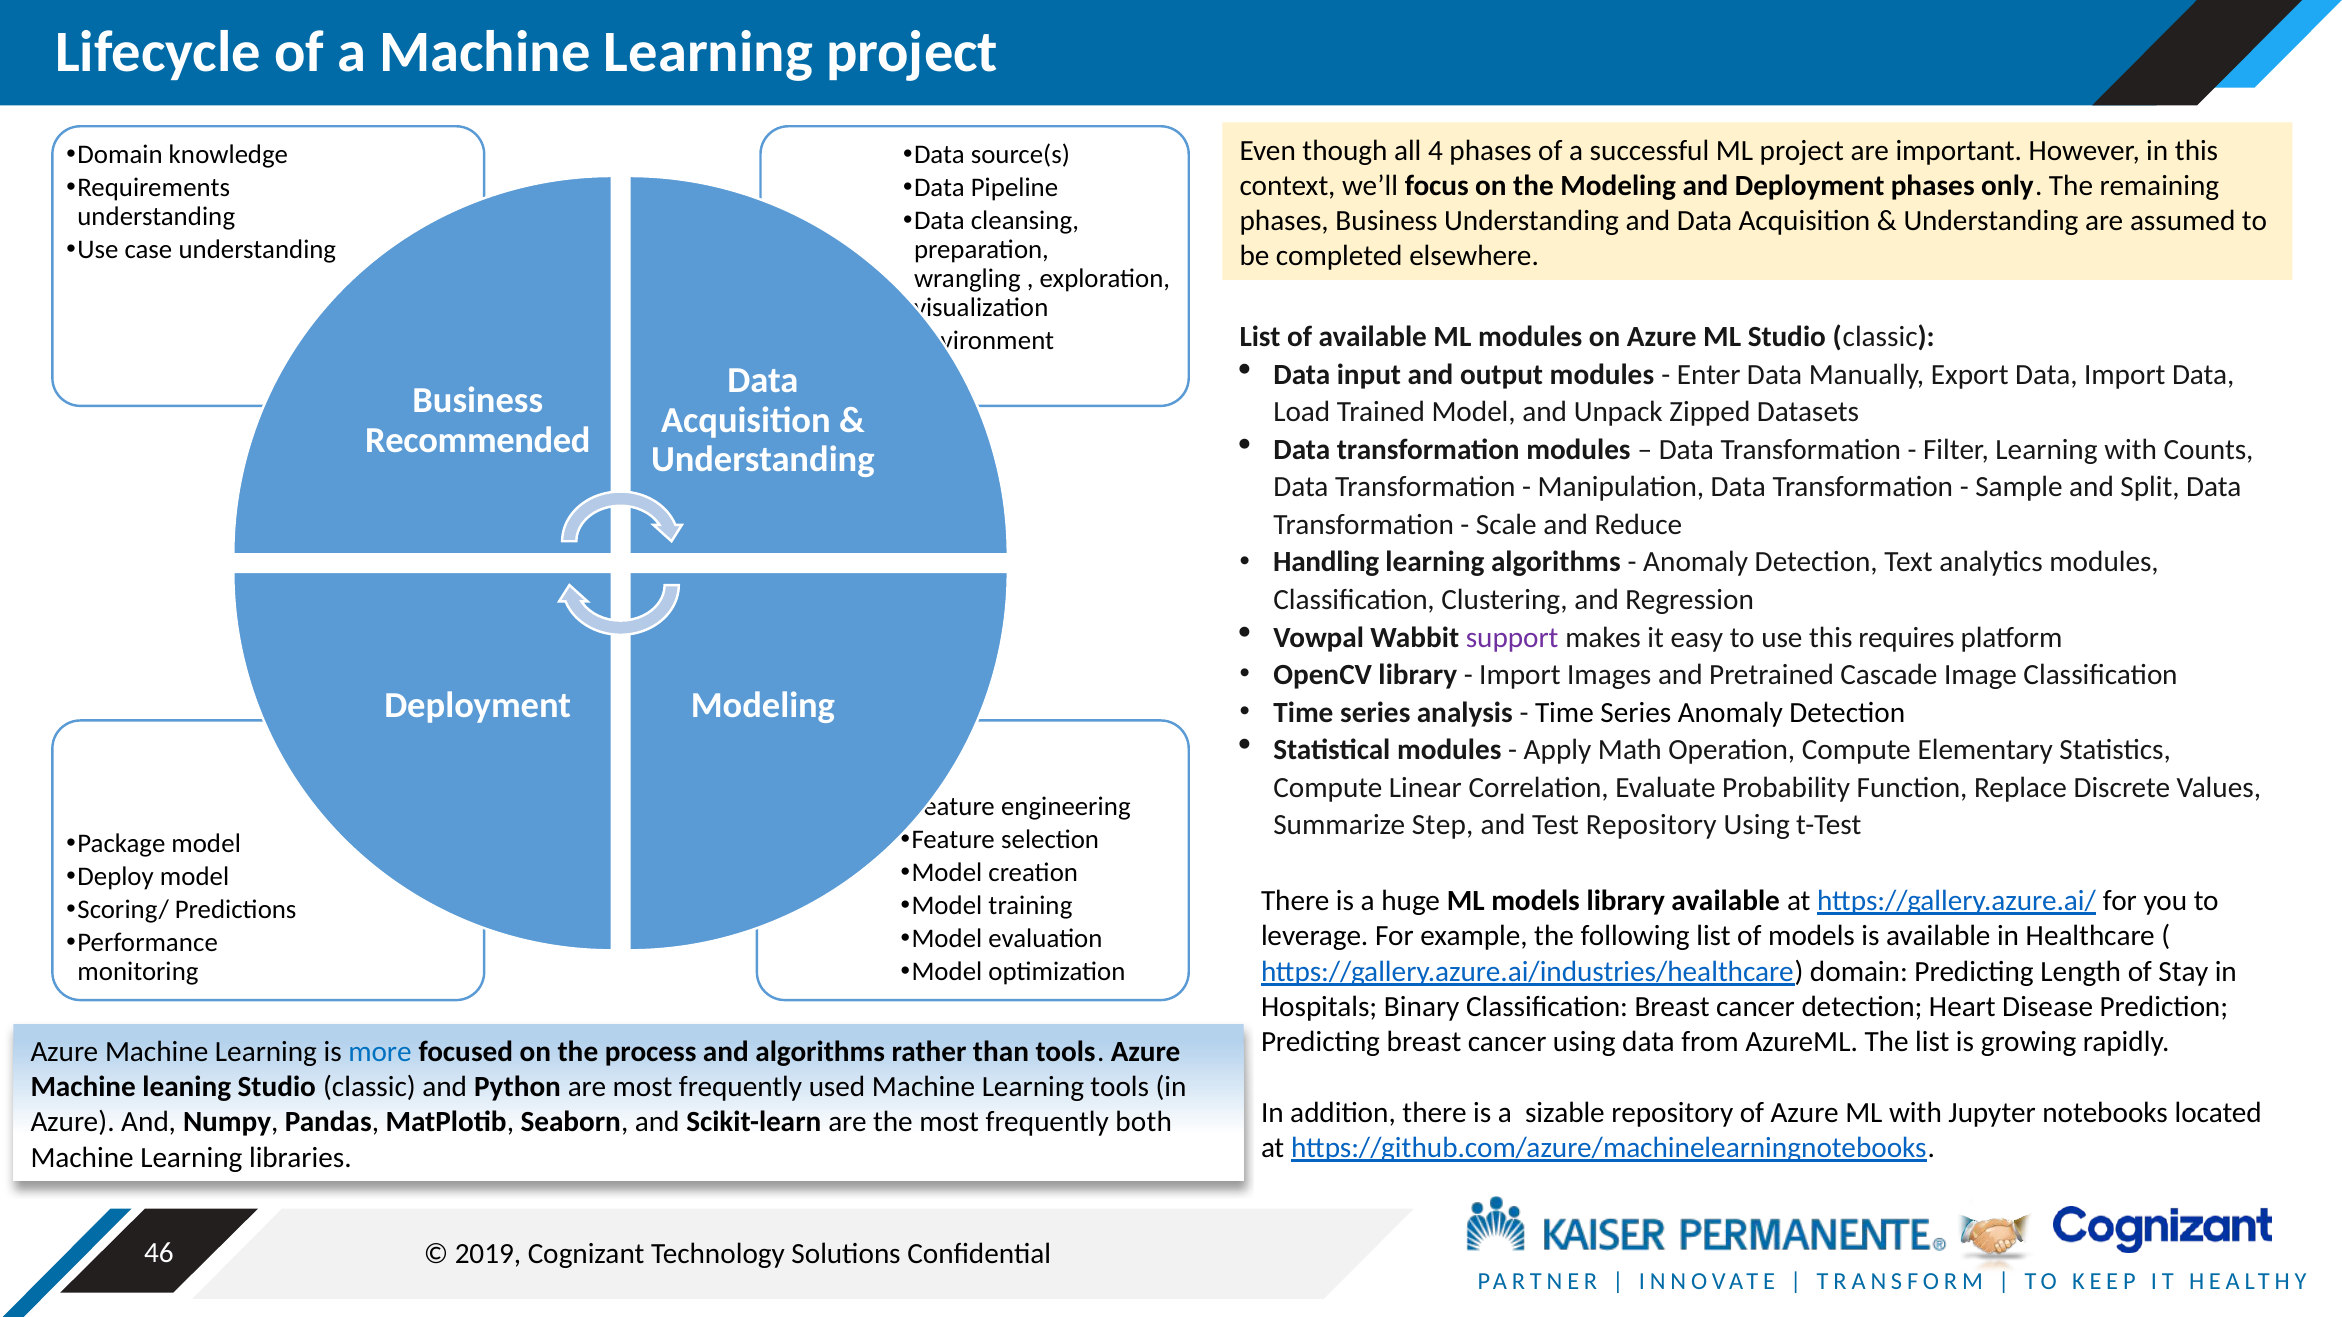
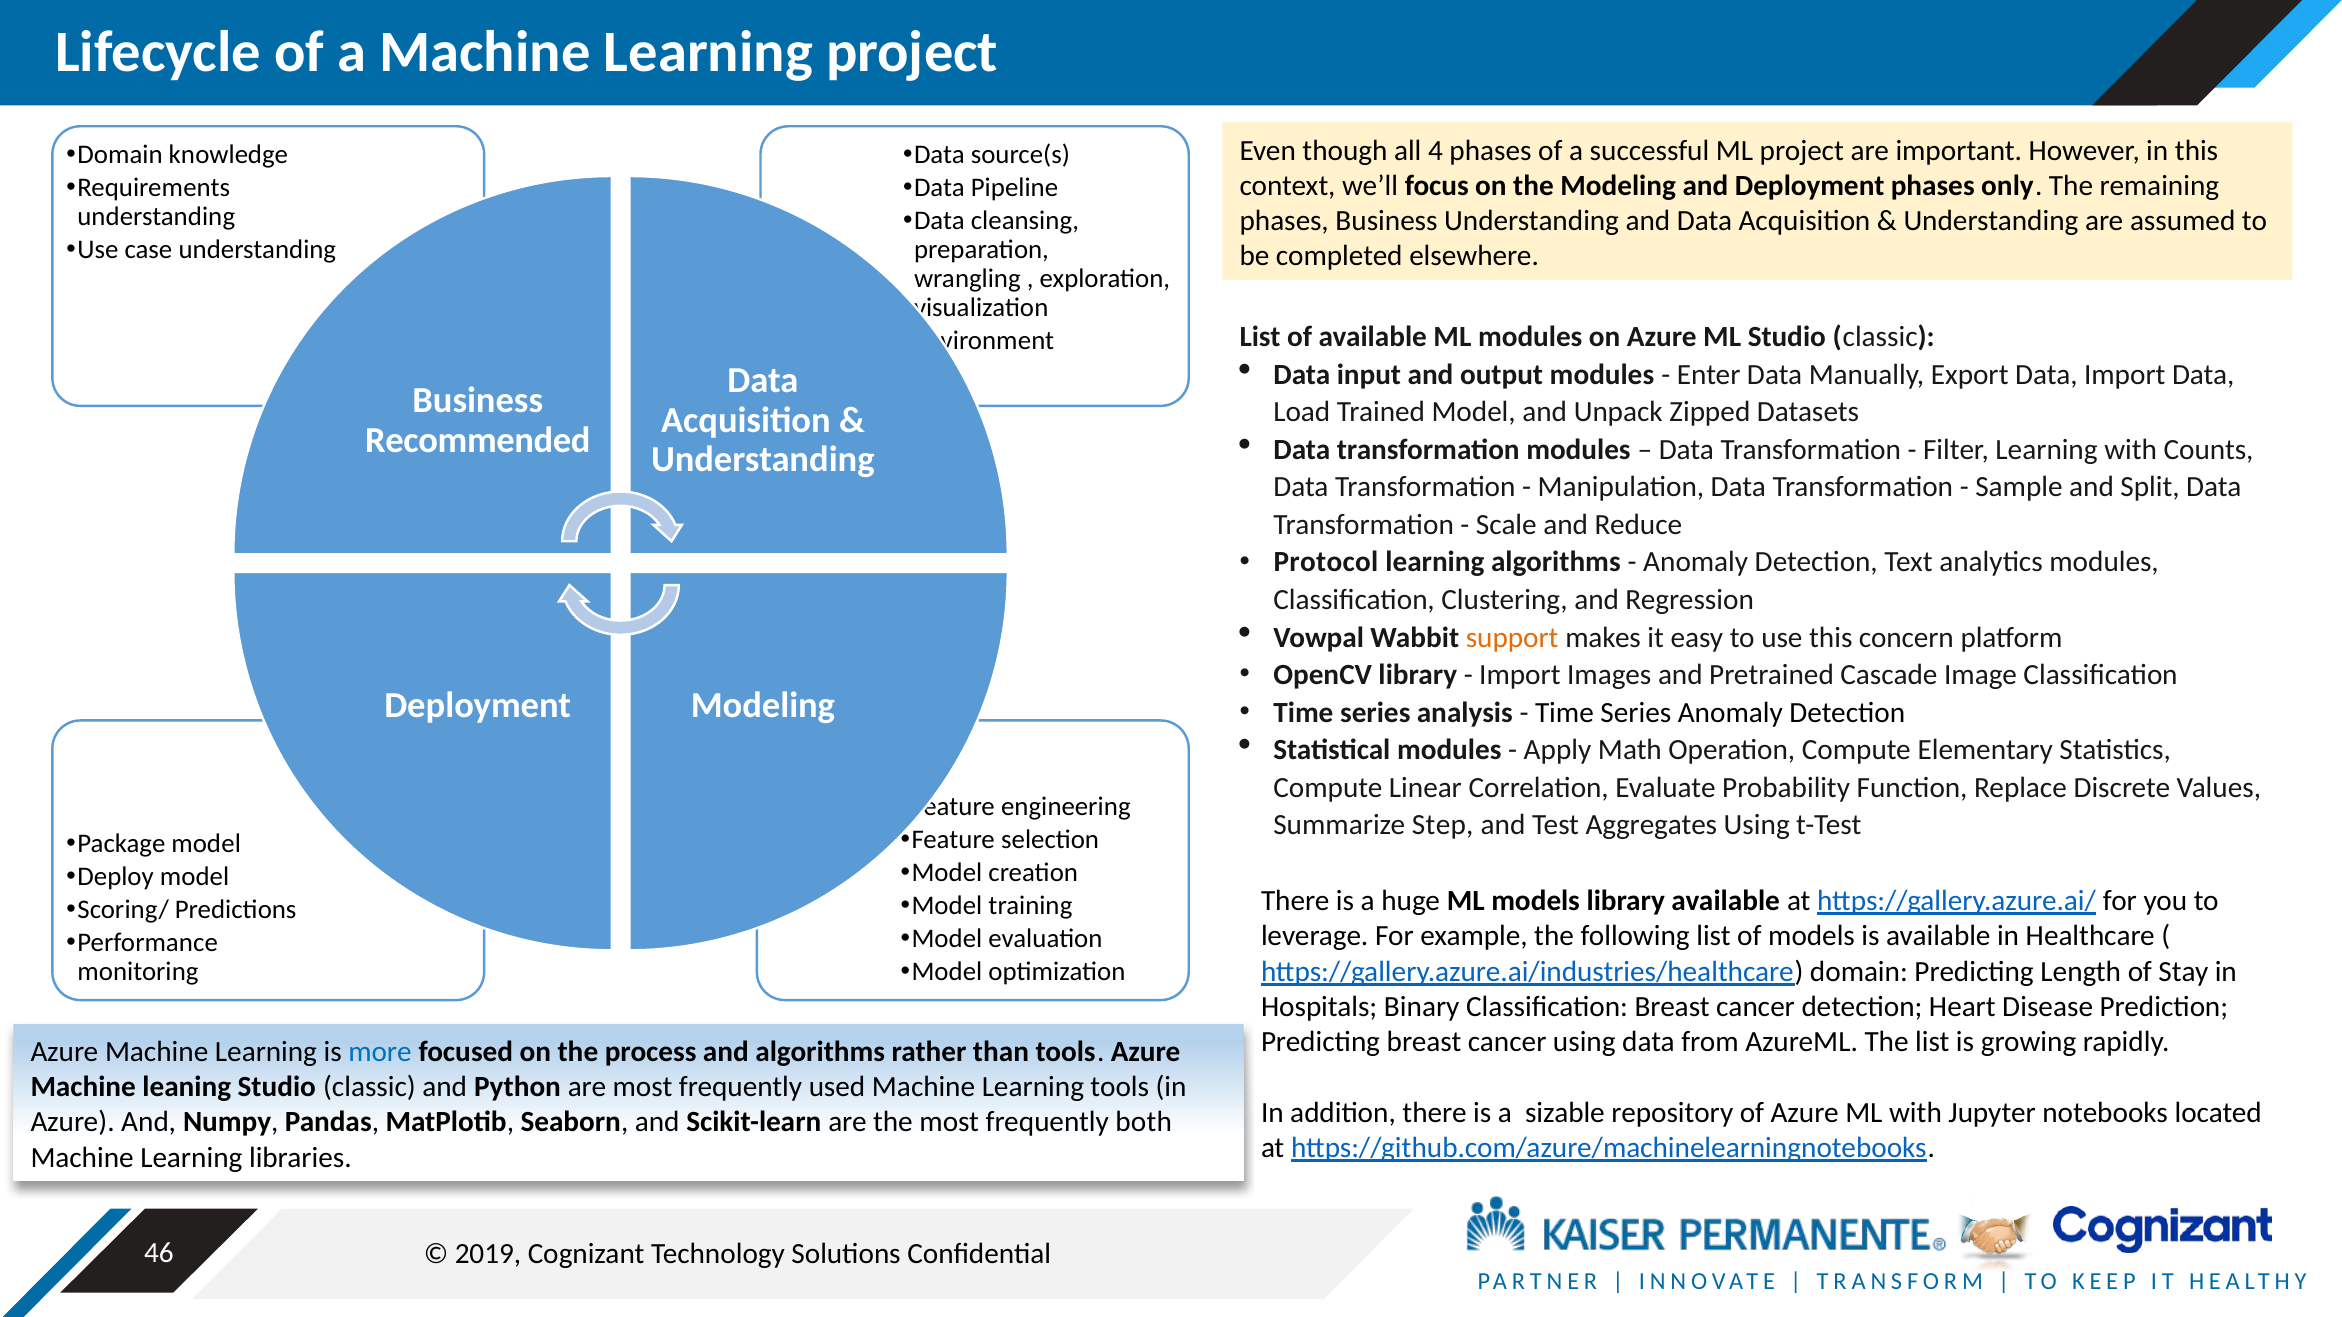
Handling: Handling -> Protocol (1326, 562)
support colour: purple -> orange (1512, 638)
requires: requires -> concern (1906, 638)
Test Repository: Repository -> Aggregates (1651, 825)
